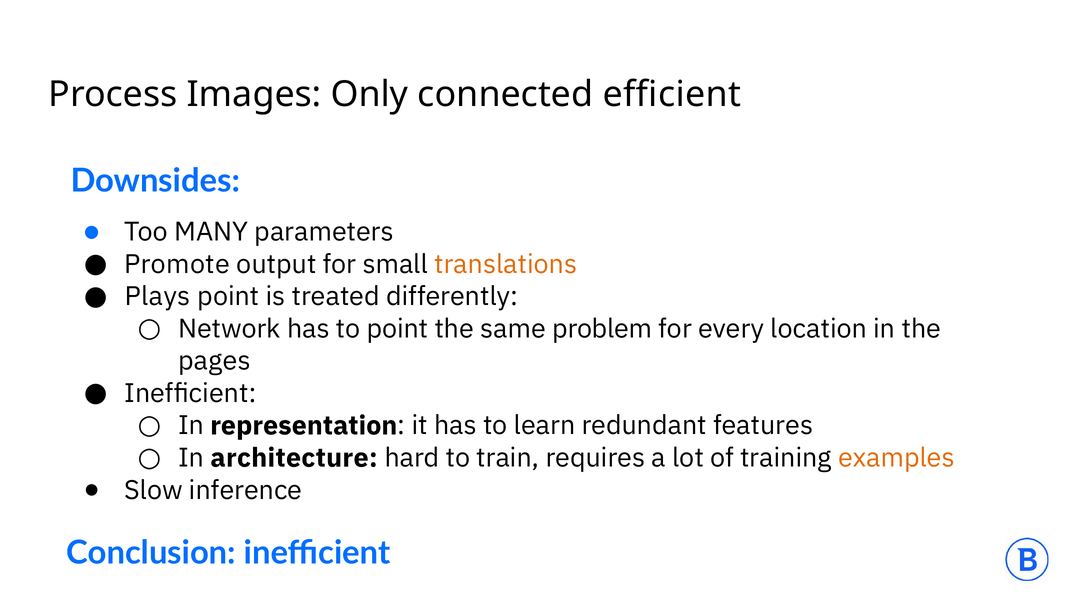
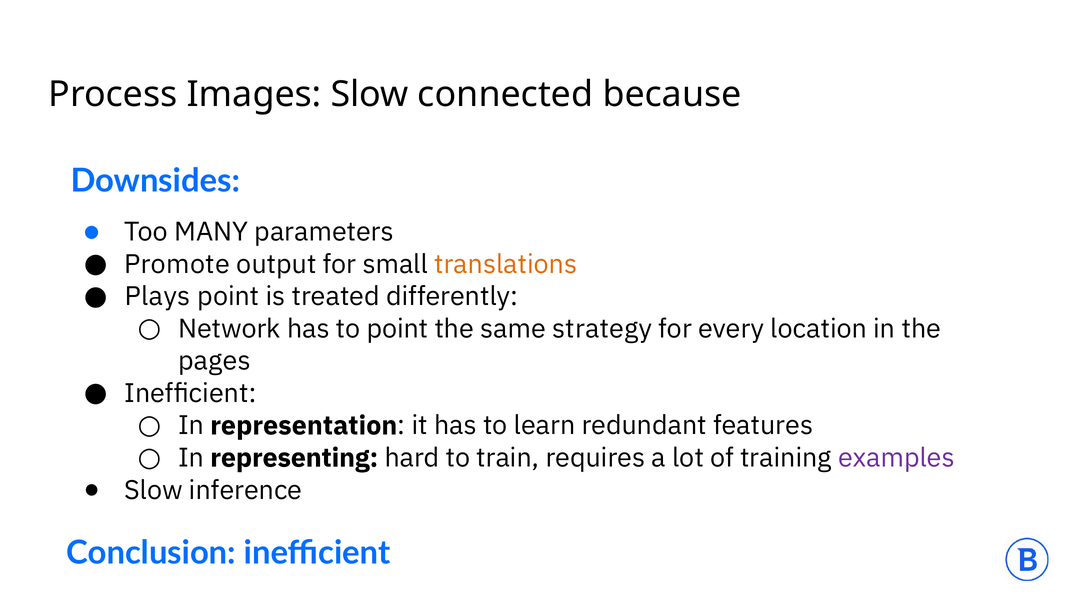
Images Only: Only -> Slow (370, 94)
efficient: efficient -> because (672, 94)
problem: problem -> strategy (602, 329)
architecture: architecture -> representing (294, 458)
examples colour: orange -> purple (896, 458)
